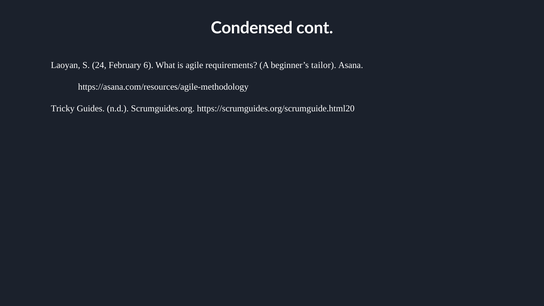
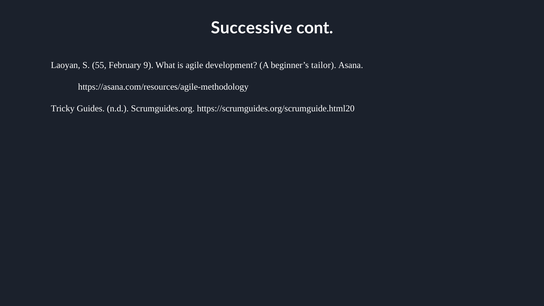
Condensed: Condensed -> Successive (252, 28)
24: 24 -> 55 (99, 65)
6: 6 -> 9 (148, 65)
requirements: requirements -> development (231, 65)
